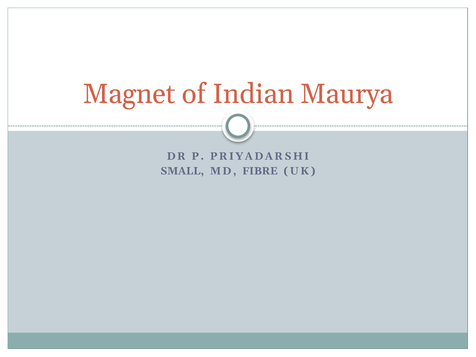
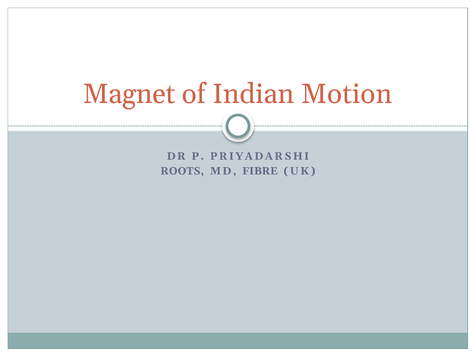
Maurya: Maurya -> Motion (347, 94)
SMALL: SMALL -> ROOTS (182, 171)
